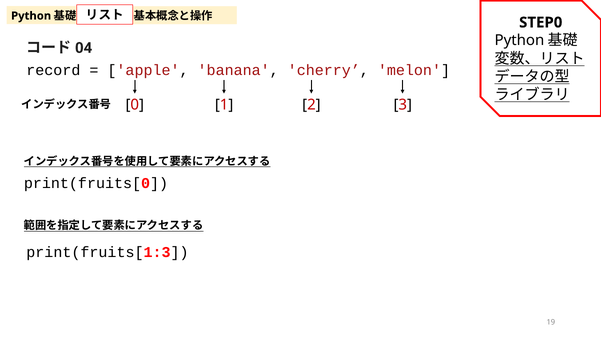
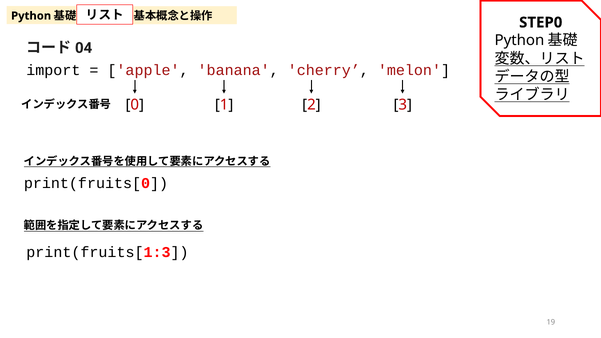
record: record -> import (53, 71)
